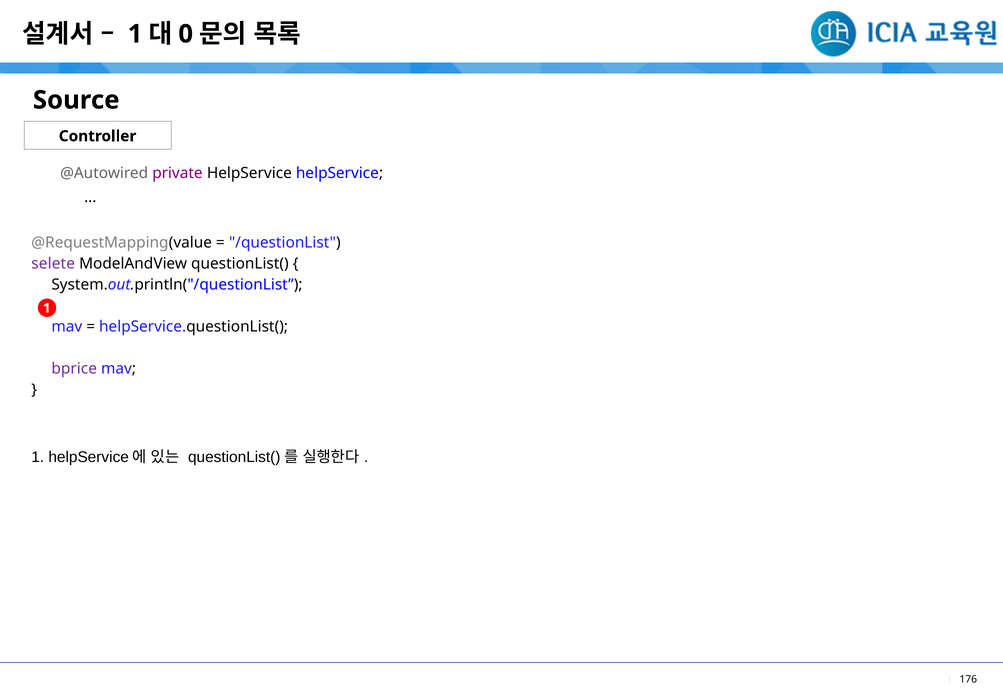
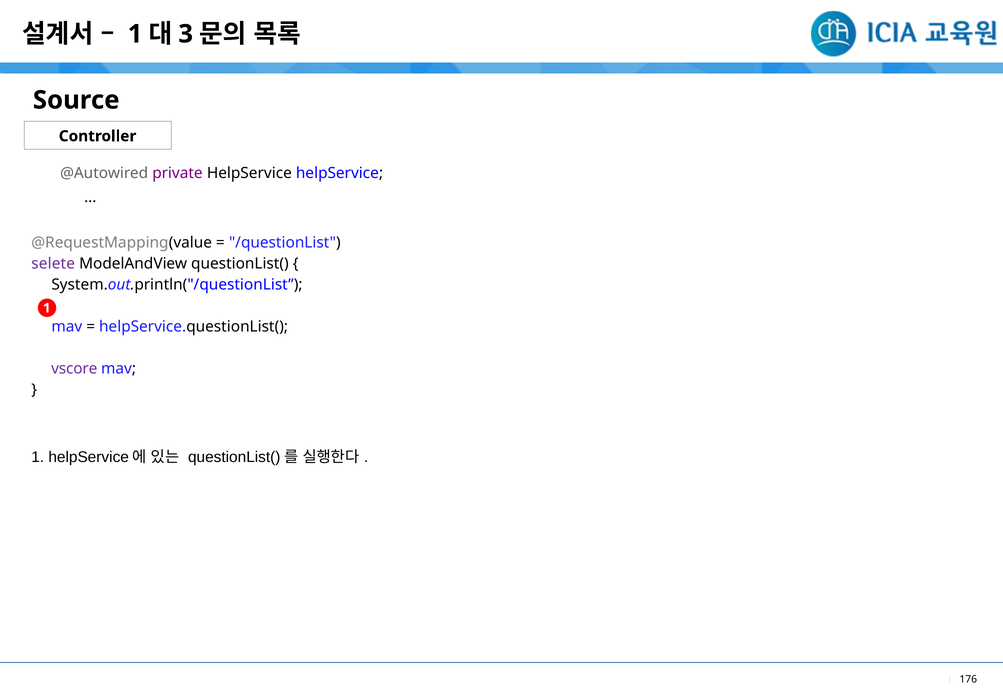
0: 0 -> 3 (186, 34)
bprice: bprice -> vscore (74, 368)
